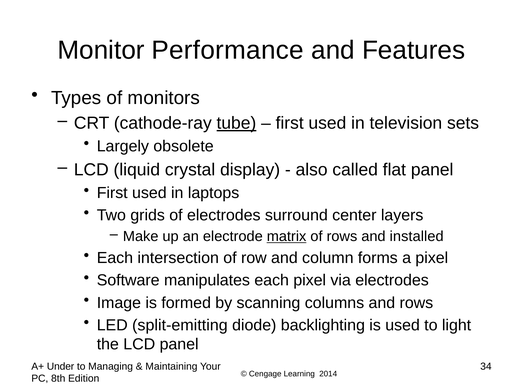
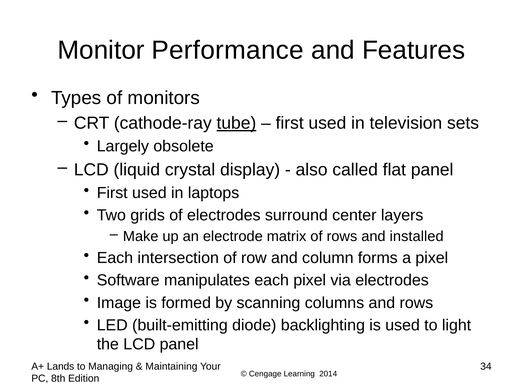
matrix underline: present -> none (287, 237)
split-emitting: split-emitting -> built-emitting (180, 325)
Under: Under -> Lands (61, 367)
